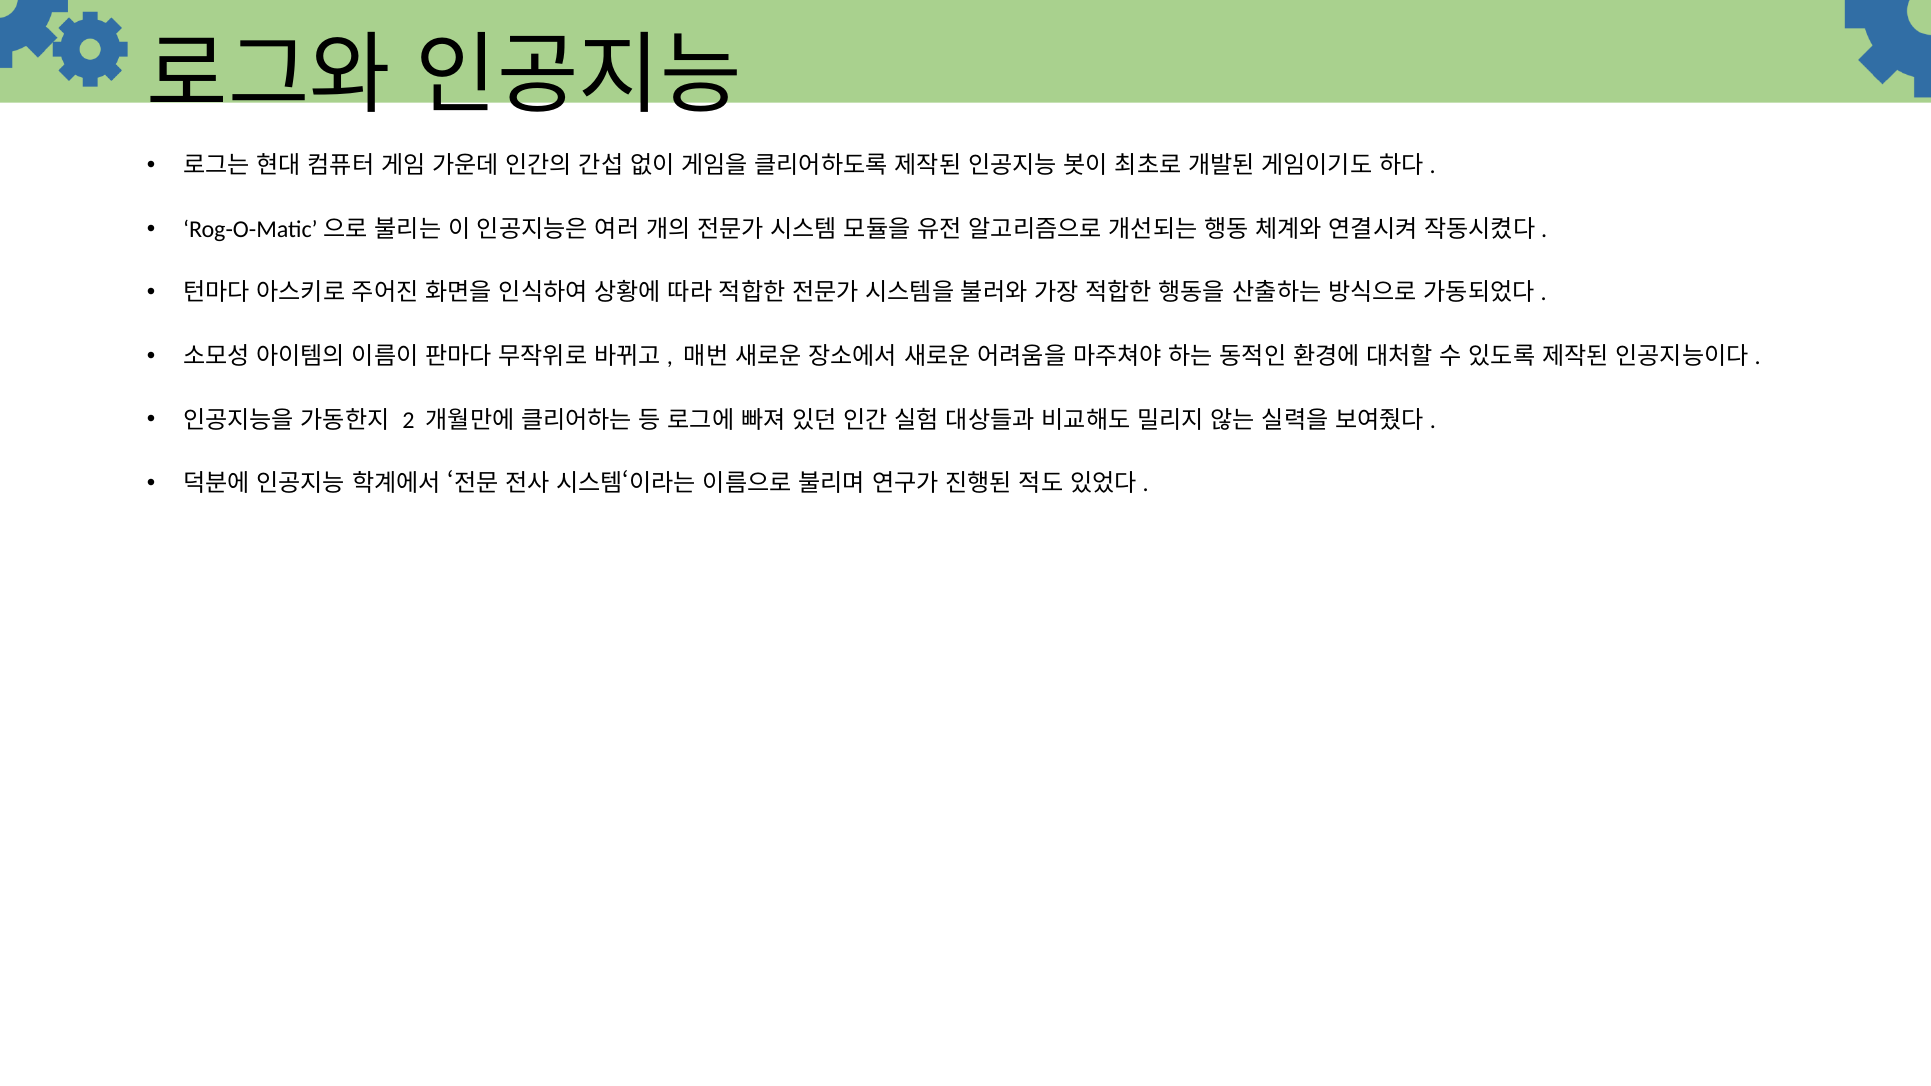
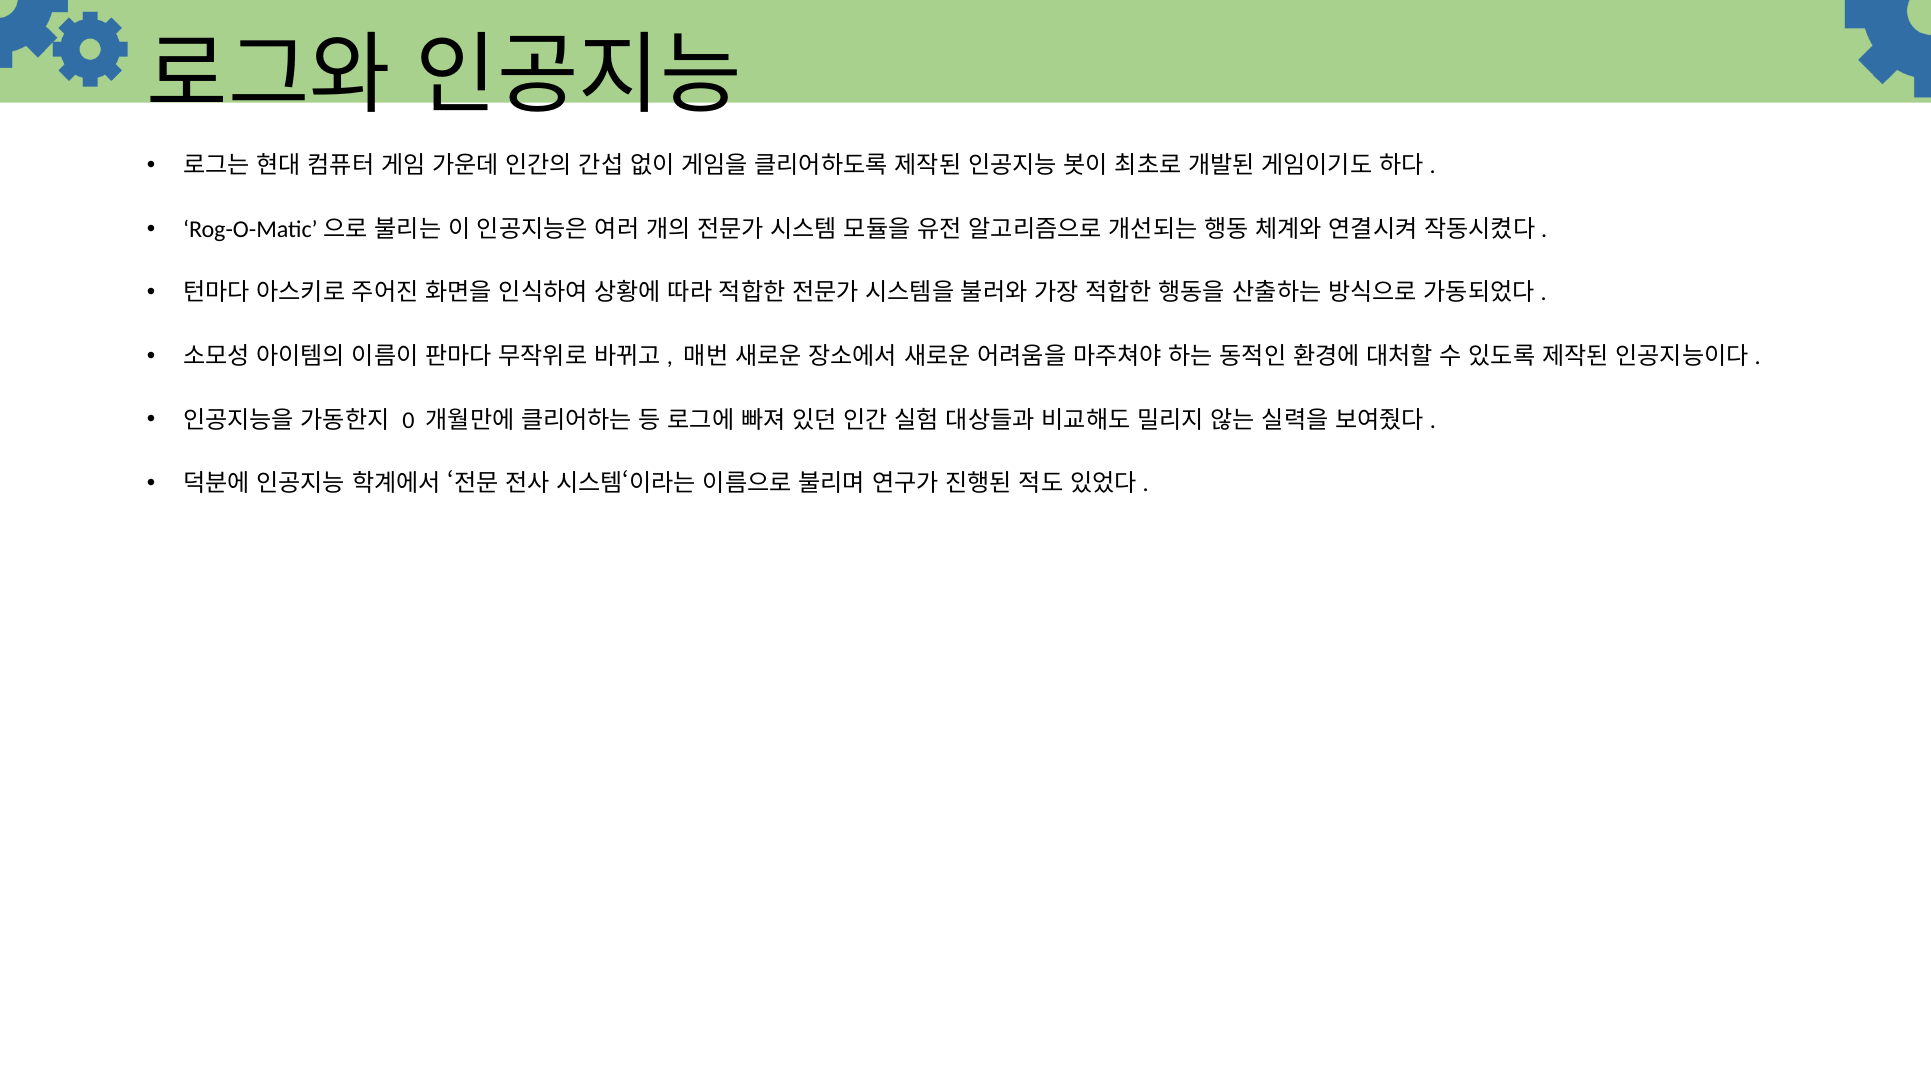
2: 2 -> 0 (408, 420)
